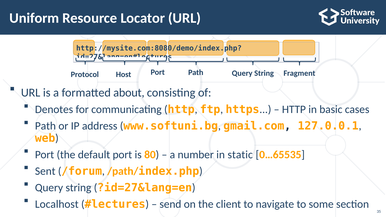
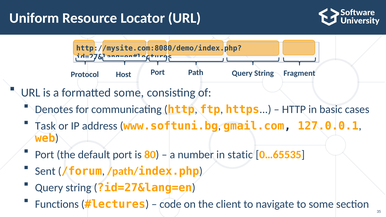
formatted about: about -> some (129, 93)
Path: Path -> Task (45, 126)
Localhost: Localhost -> Functions (57, 204)
send: send -> code (170, 204)
